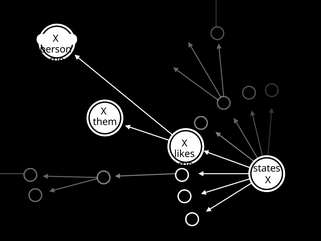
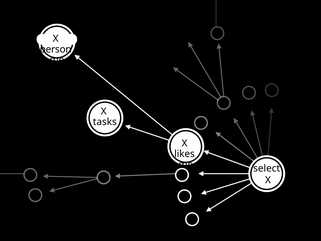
them: them -> tasks (105, 122)
states: states -> select (267, 168)
